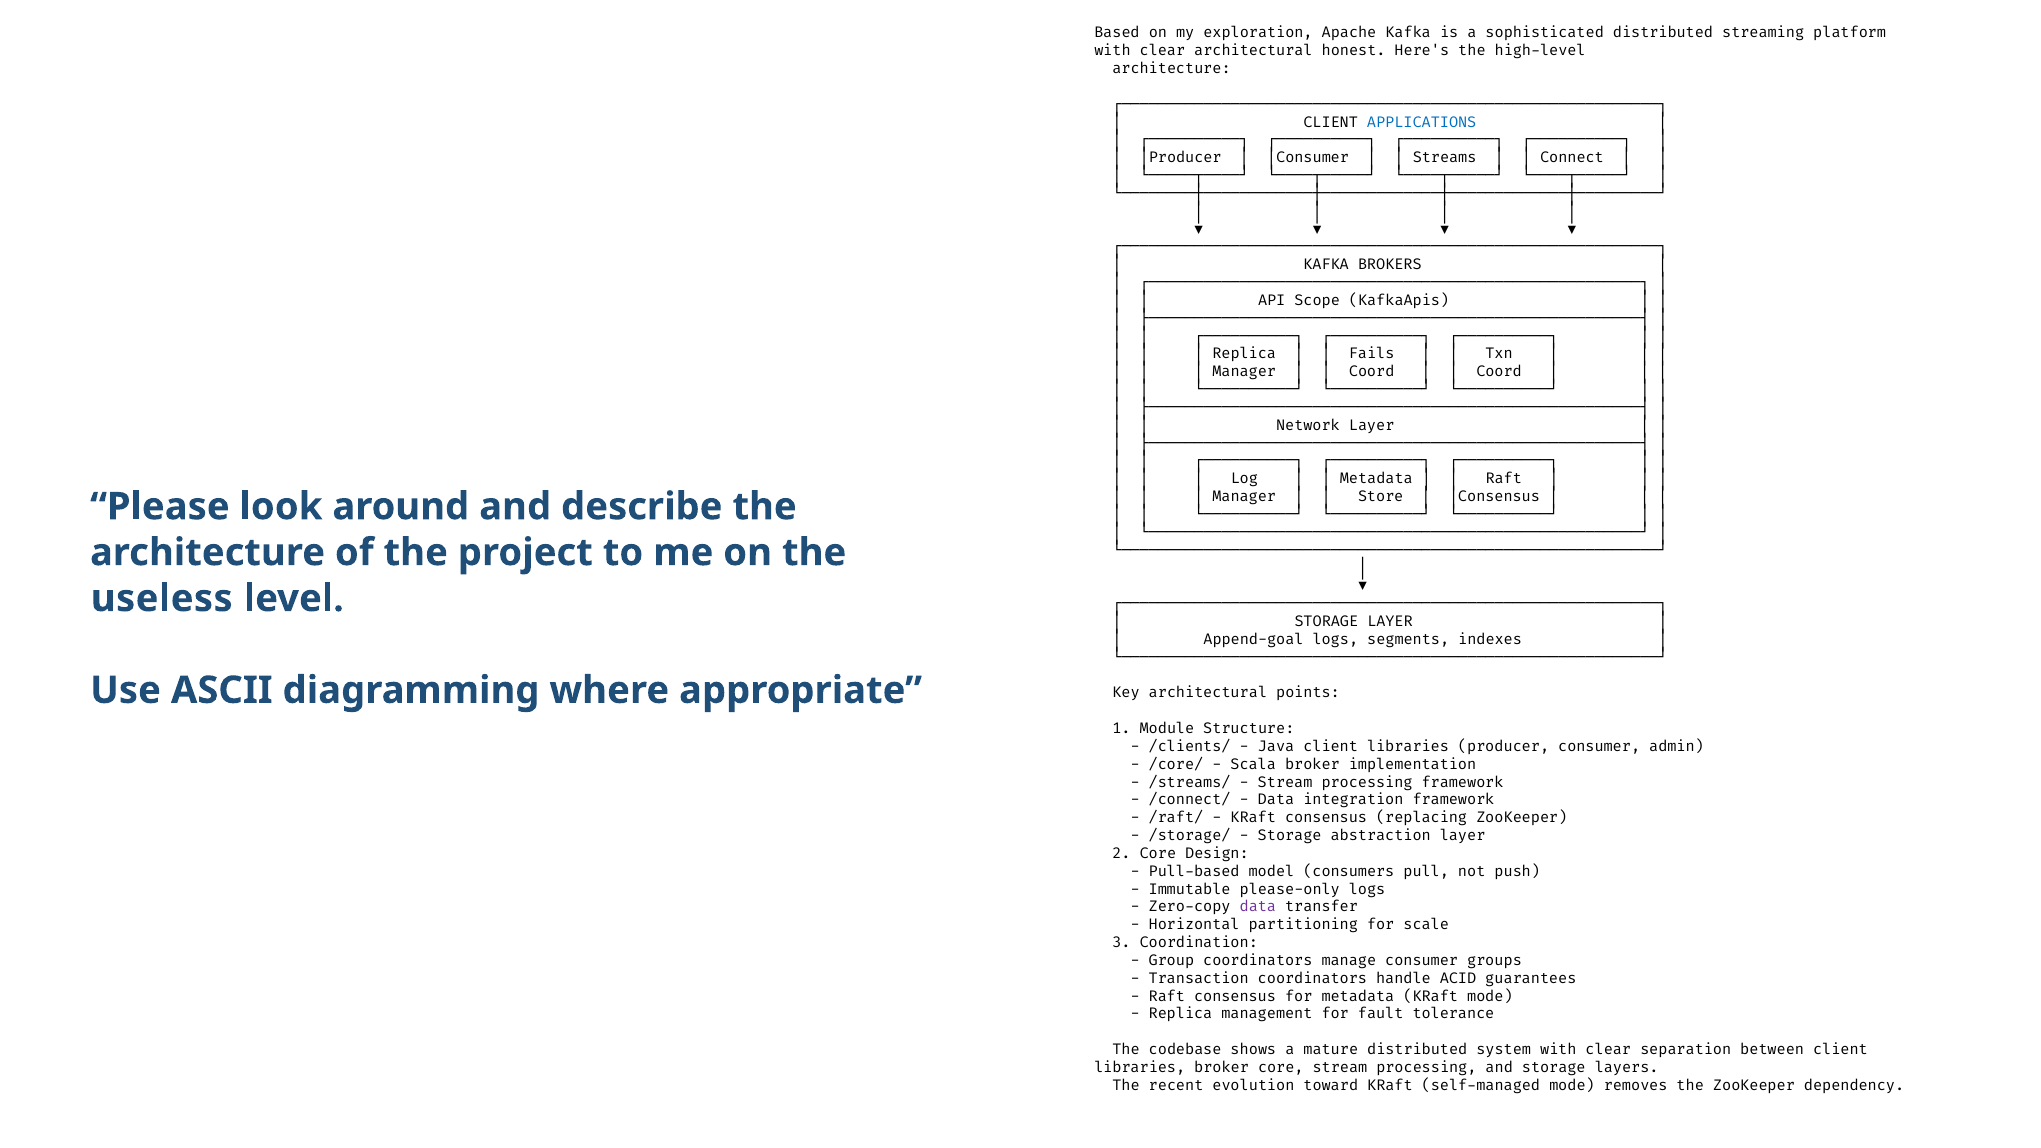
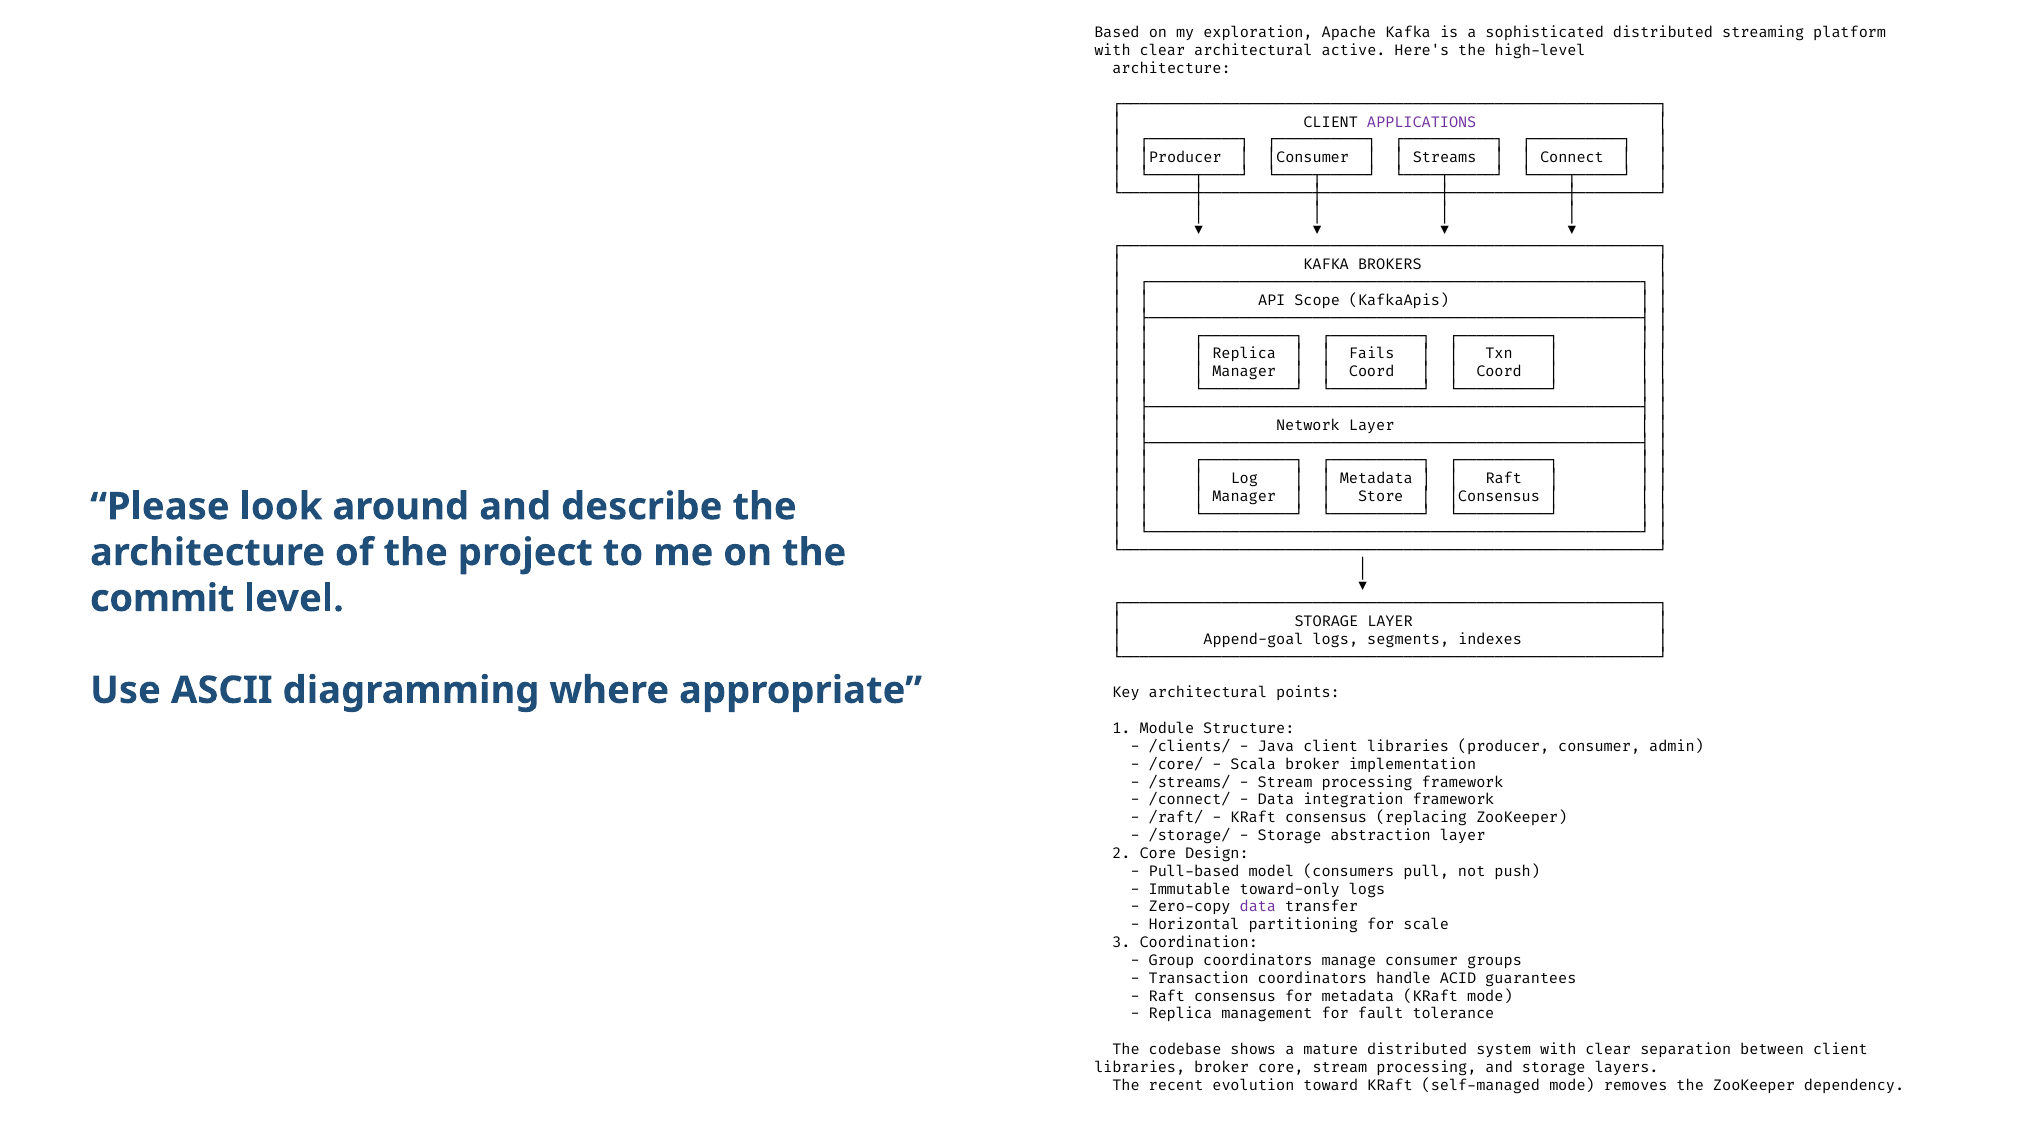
honest: honest -> active (1354, 51)
APPLICATIONS colour: blue -> purple (1422, 122)
useless: useless -> commit (162, 599)
please-only: please-only -> toward-only (1290, 889)
